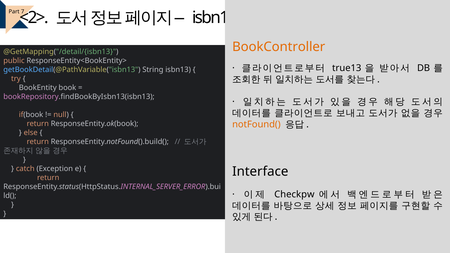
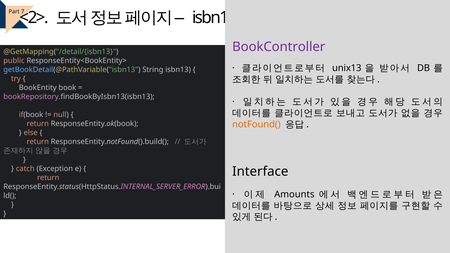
BookController colour: orange -> purple (279, 47)
true13: true13 -> unix13 (347, 68)
Checkpw: Checkpw -> Amounts (294, 194)
